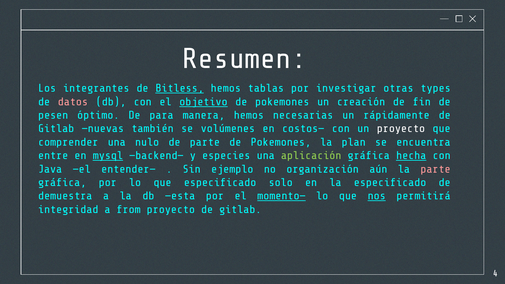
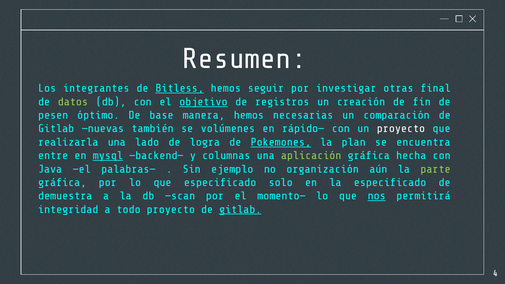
tablas: tablas -> seguir (266, 88)
types: types -> final (436, 88)
datos colour: pink -> light green (73, 102)
pokemones: pokemones -> registros (282, 102)
para: para -> base (162, 115)
rápidamente: rápidamente -> comparación (397, 115)
costos—: costos— -> rápido— (303, 129)
comprender: comprender -> realizarla (68, 142)
nulo: nulo -> lado (147, 142)
de parte: parte -> logra (205, 142)
Pokemones underline: none -> present (281, 142)
especies: especies -> columnas (226, 156)
hecha underline: present -> none (411, 156)
entender—: entender— -> palabras— (128, 169)
parte colour: pink -> light green (435, 169)
—esta: —esta -> —scan (180, 196)
momento— underline: present -> none (281, 196)
from: from -> todo (129, 209)
gitlab underline: none -> present (240, 209)
